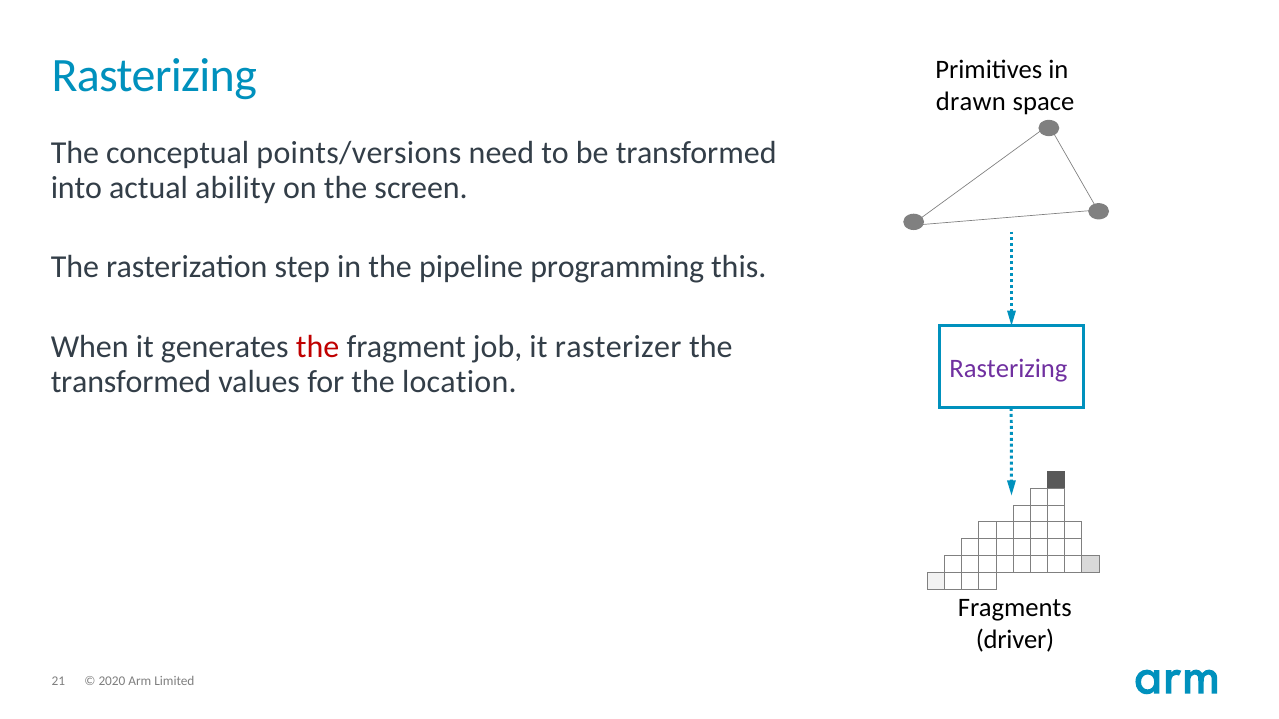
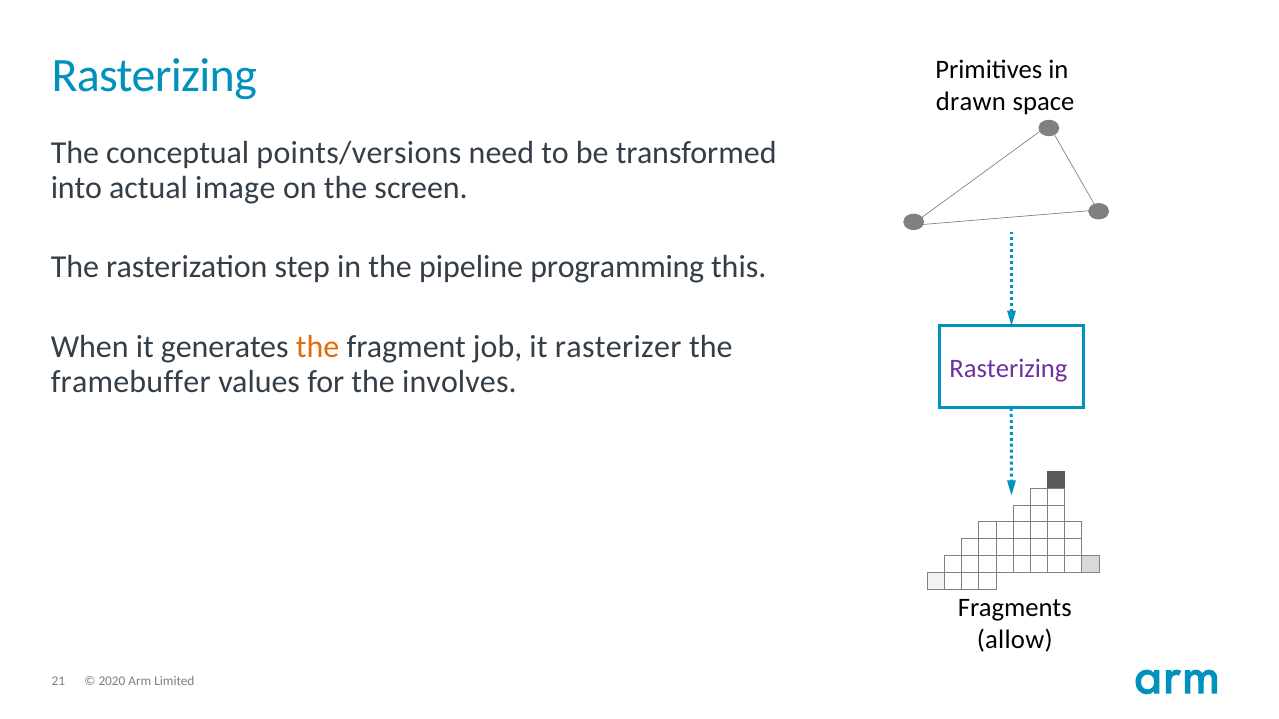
ability: ability -> image (235, 188)
the colour: red -> orange (318, 347)
transformed: transformed -> framebuffer (131, 382)
location: location -> involves (459, 382)
driver: driver -> allow (1015, 640)
